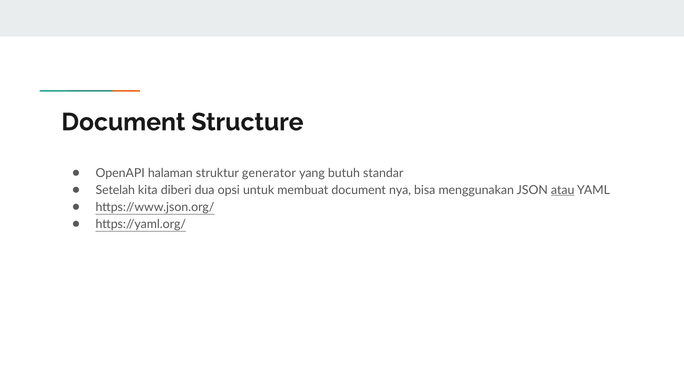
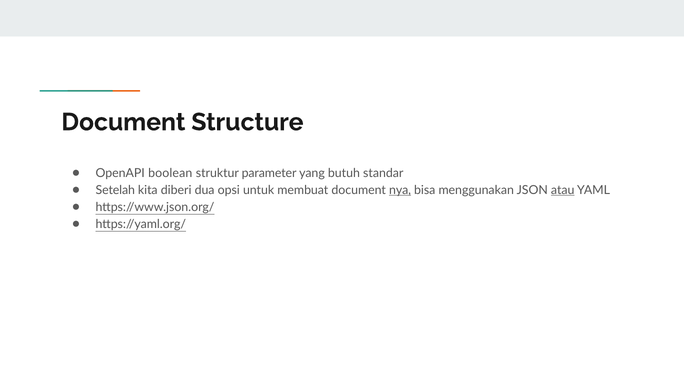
halaman: halaman -> boolean (170, 173)
generator: generator -> parameter (269, 173)
nya underline: none -> present (400, 190)
